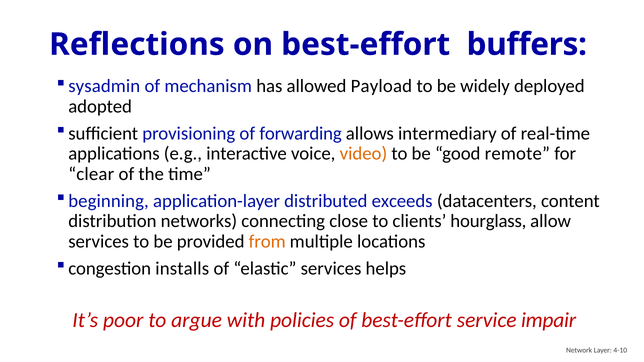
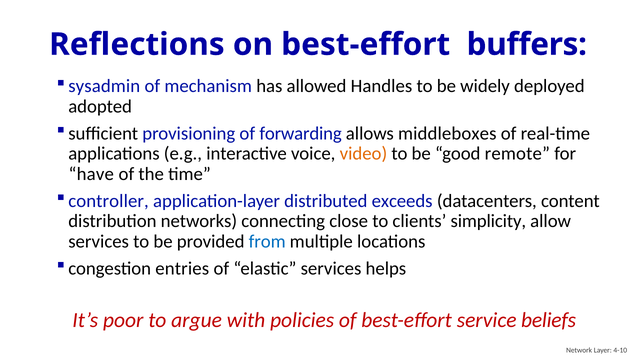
Payload: Payload -> Handles (381, 86)
intermediary: intermediary -> middleboxes (447, 134)
clear: clear -> have (91, 174)
beginning: beginning -> controller (109, 201)
hourglass: hourglass -> simplicity (488, 221)
from colour: orange -> blue (267, 242)
installs: installs -> entries (182, 268)
impair: impair -> beliefs (549, 320)
